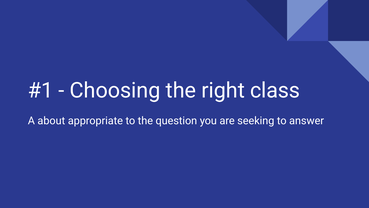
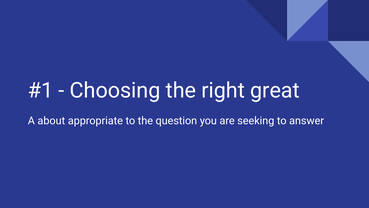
class: class -> great (275, 90)
